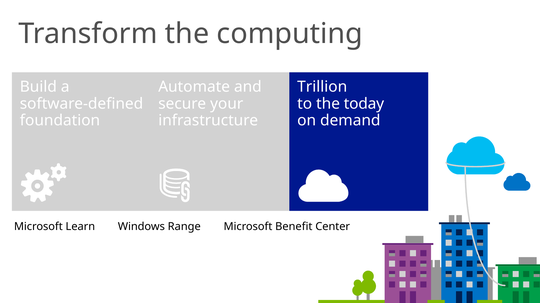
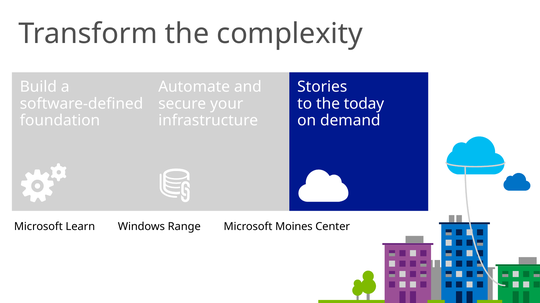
computing: computing -> complexity (290, 34)
Trillion: Trillion -> Stories (322, 87)
Benefit: Benefit -> Moines (294, 227)
